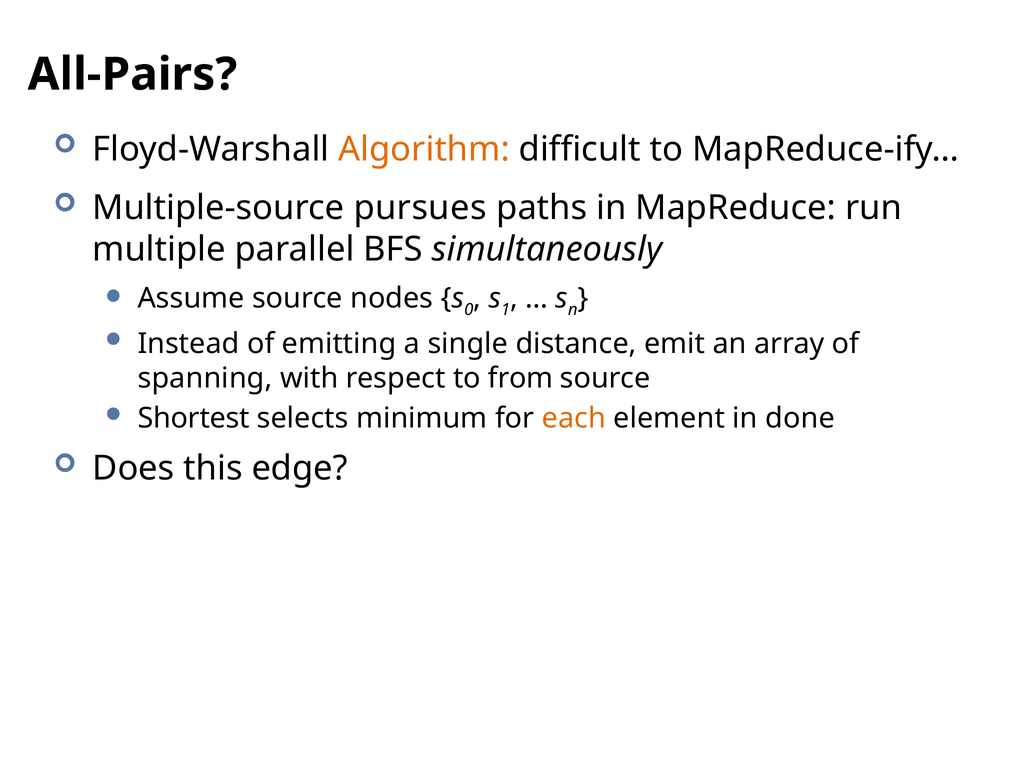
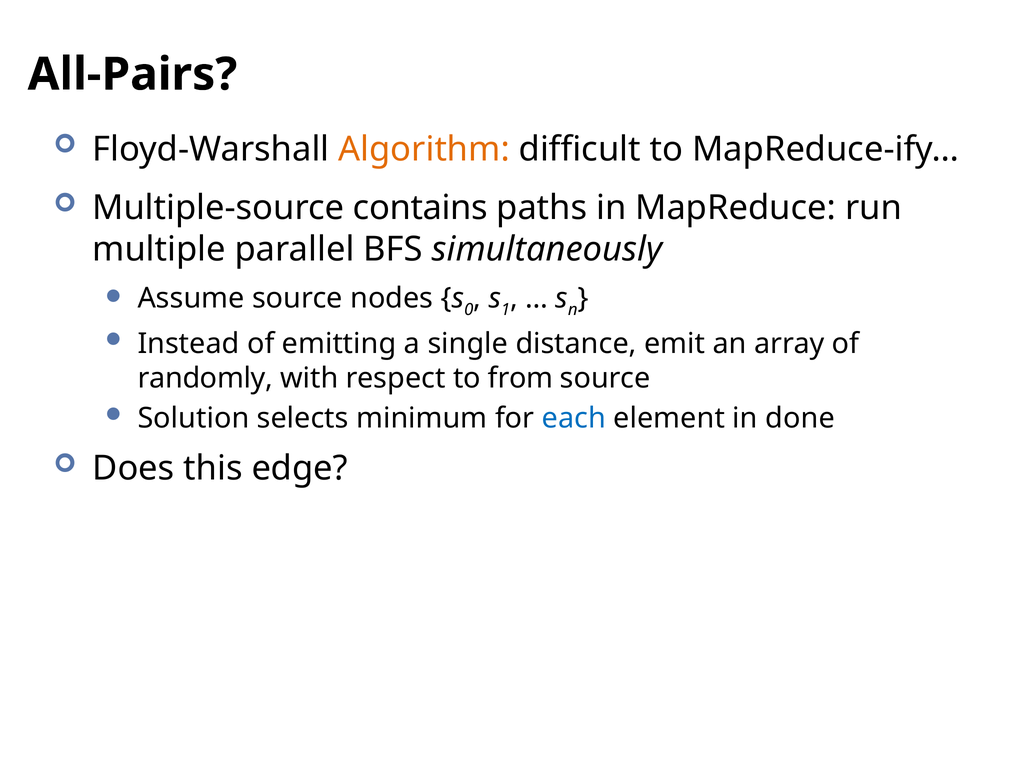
pursues: pursues -> contains (420, 208)
spanning: spanning -> randomly (205, 378)
Shortest: Shortest -> Solution (193, 418)
each colour: orange -> blue (574, 418)
